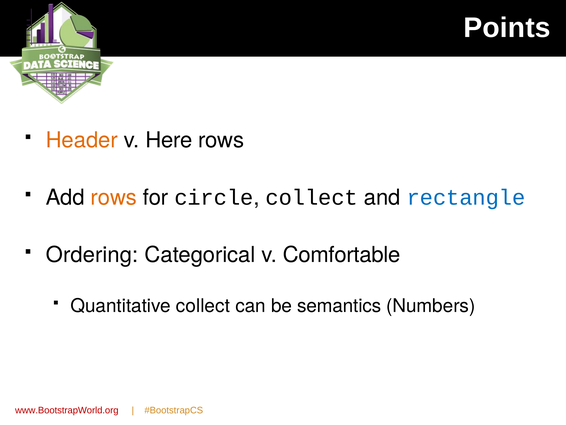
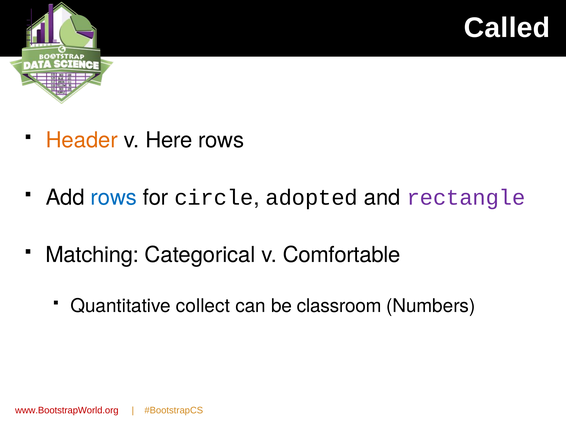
Points: Points -> Called (507, 28)
rows colour: orange -> blue (114, 197)
circle collect: collect -> adopted (312, 197)
rectangle colour: blue -> purple (466, 197)
Ordering: Ordering -> Matching (92, 255)
semantics: semantics -> classroom (339, 305)
